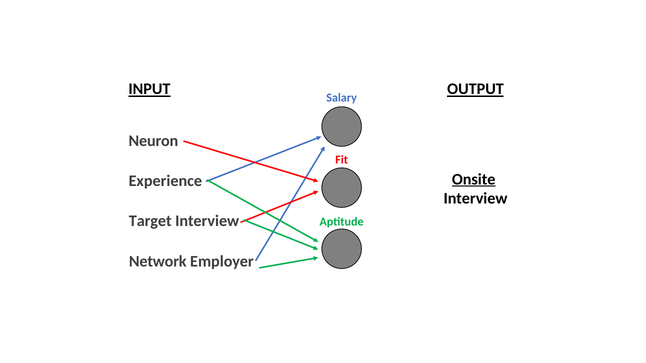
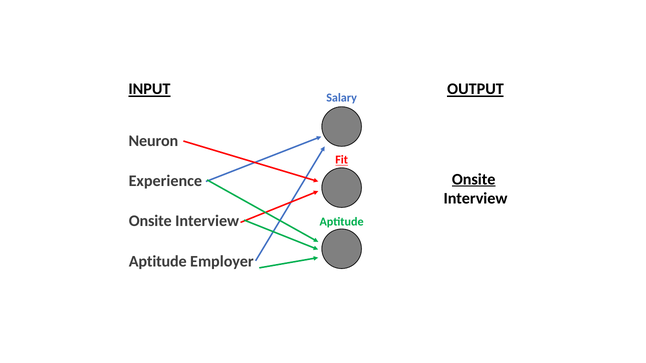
Fit underline: none -> present (342, 160)
Target: Target -> Onsite (150, 221)
Network: Network -> Aptitude (158, 262)
